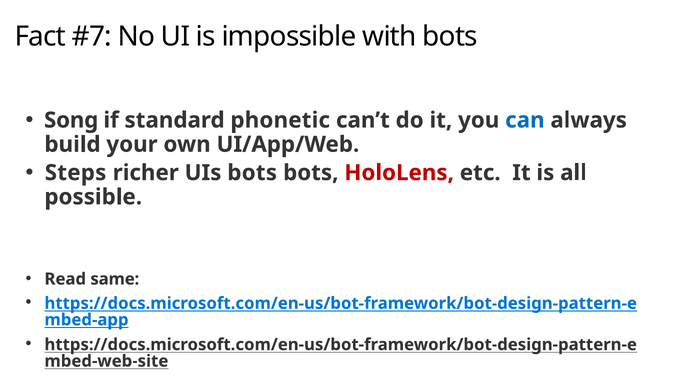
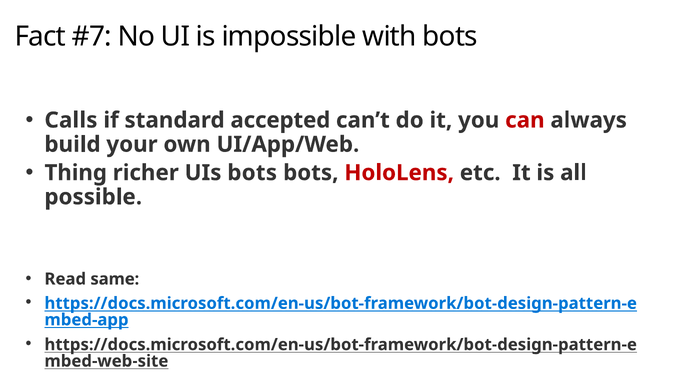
Song: Song -> Calls (71, 120)
phonetic: phonetic -> accepted (280, 120)
can colour: blue -> red (525, 120)
Steps: Steps -> Thing (76, 173)
